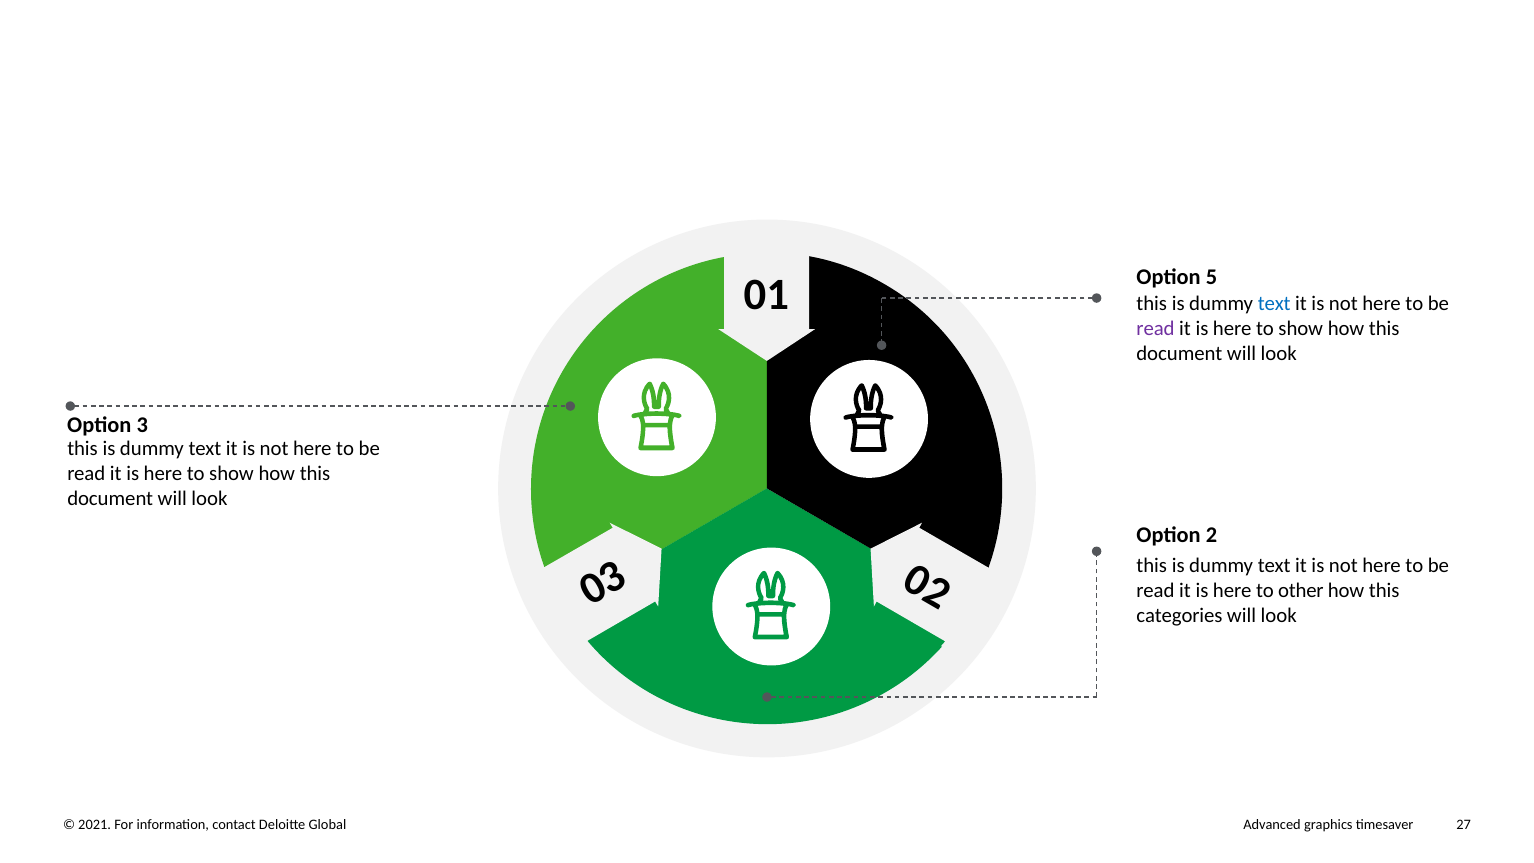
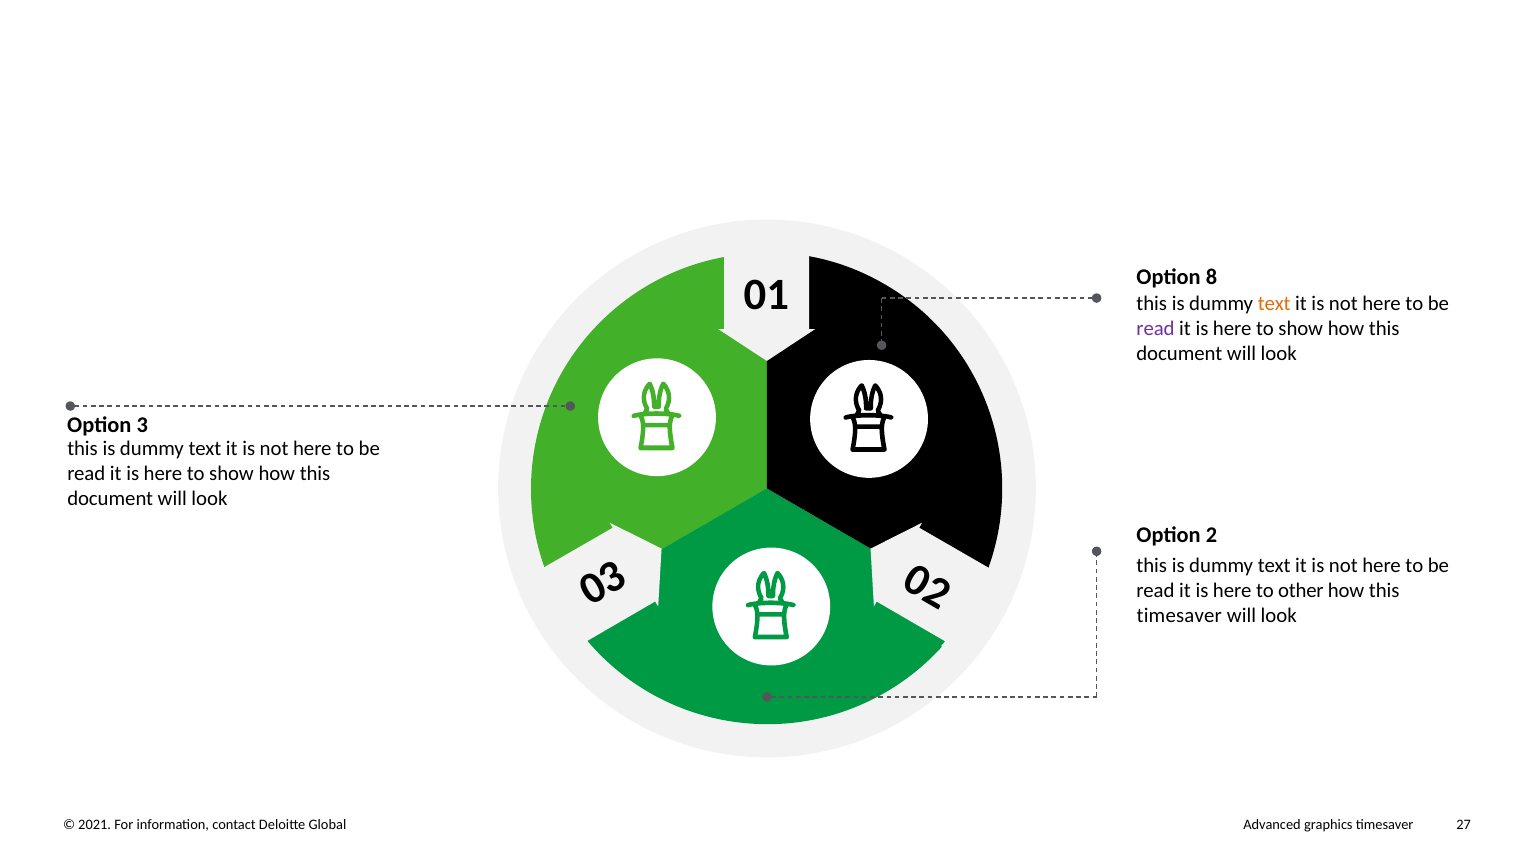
5: 5 -> 8 (1212, 277)
text colour: blue -> orange (1274, 303)
categories: categories -> timesaver (1179, 615)
